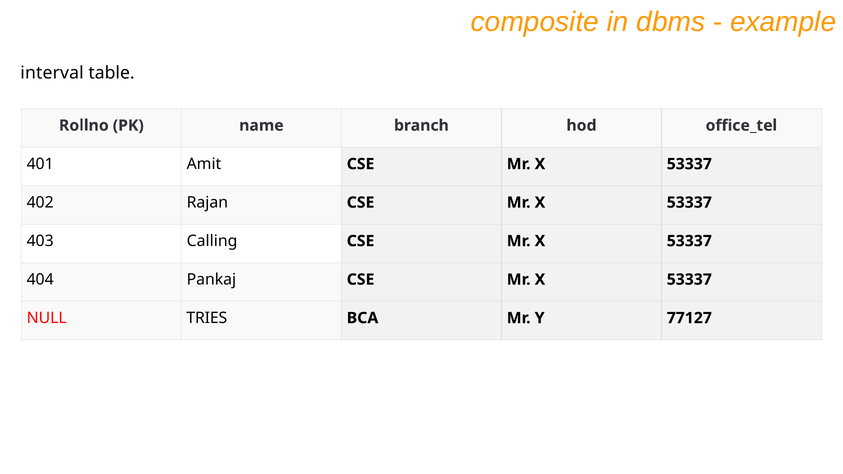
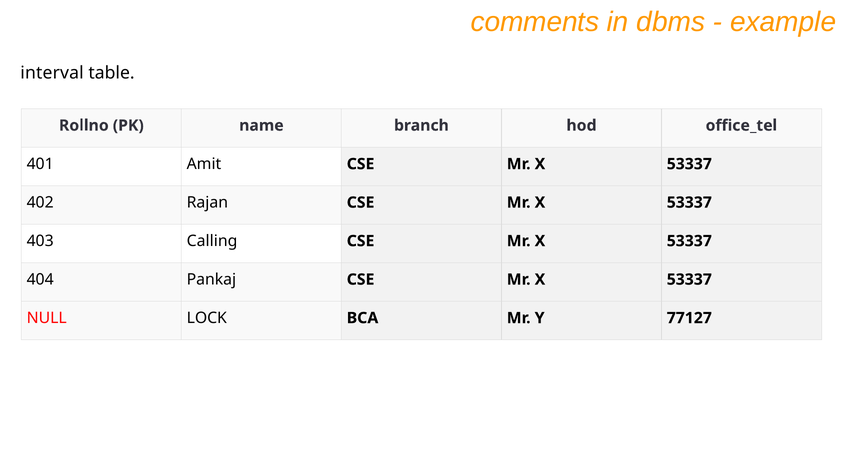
composite: composite -> comments (535, 22)
TRIES: TRIES -> LOCK (207, 318)
